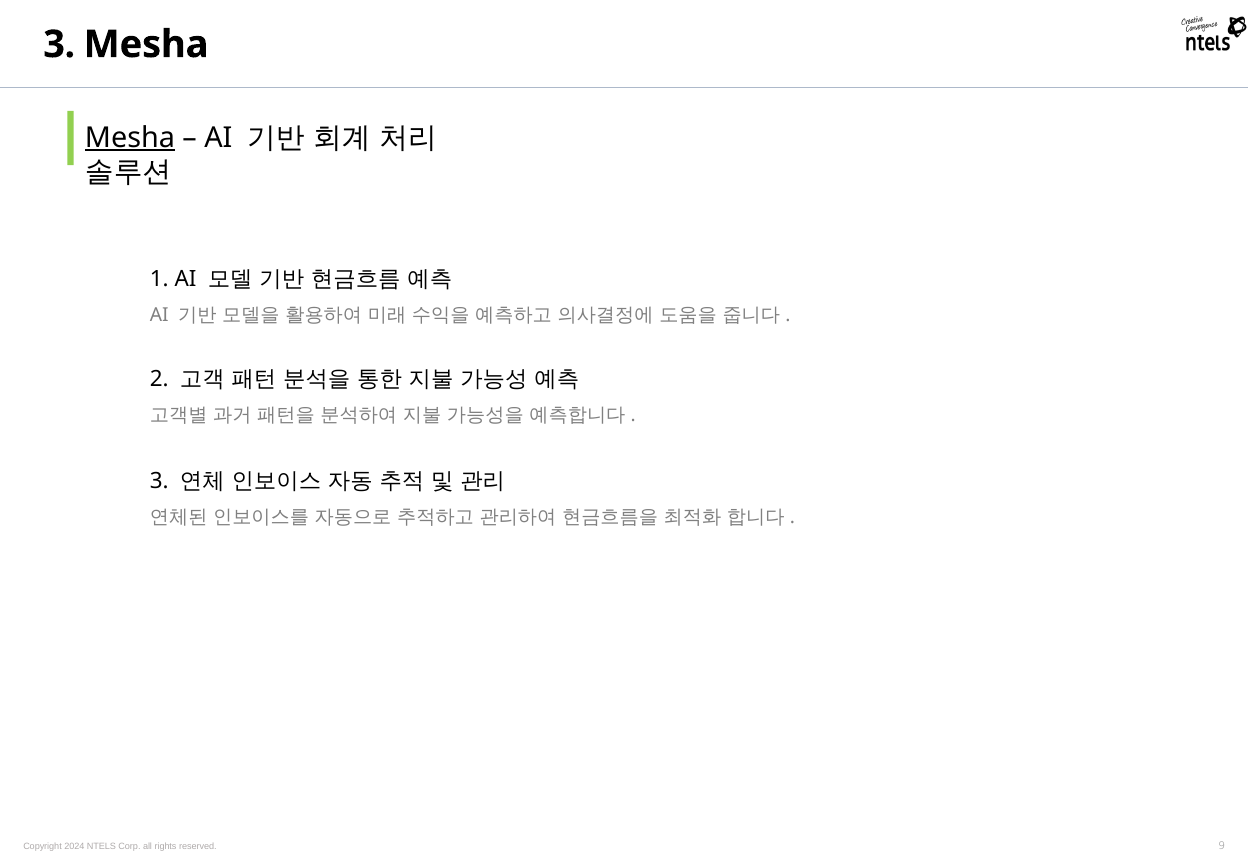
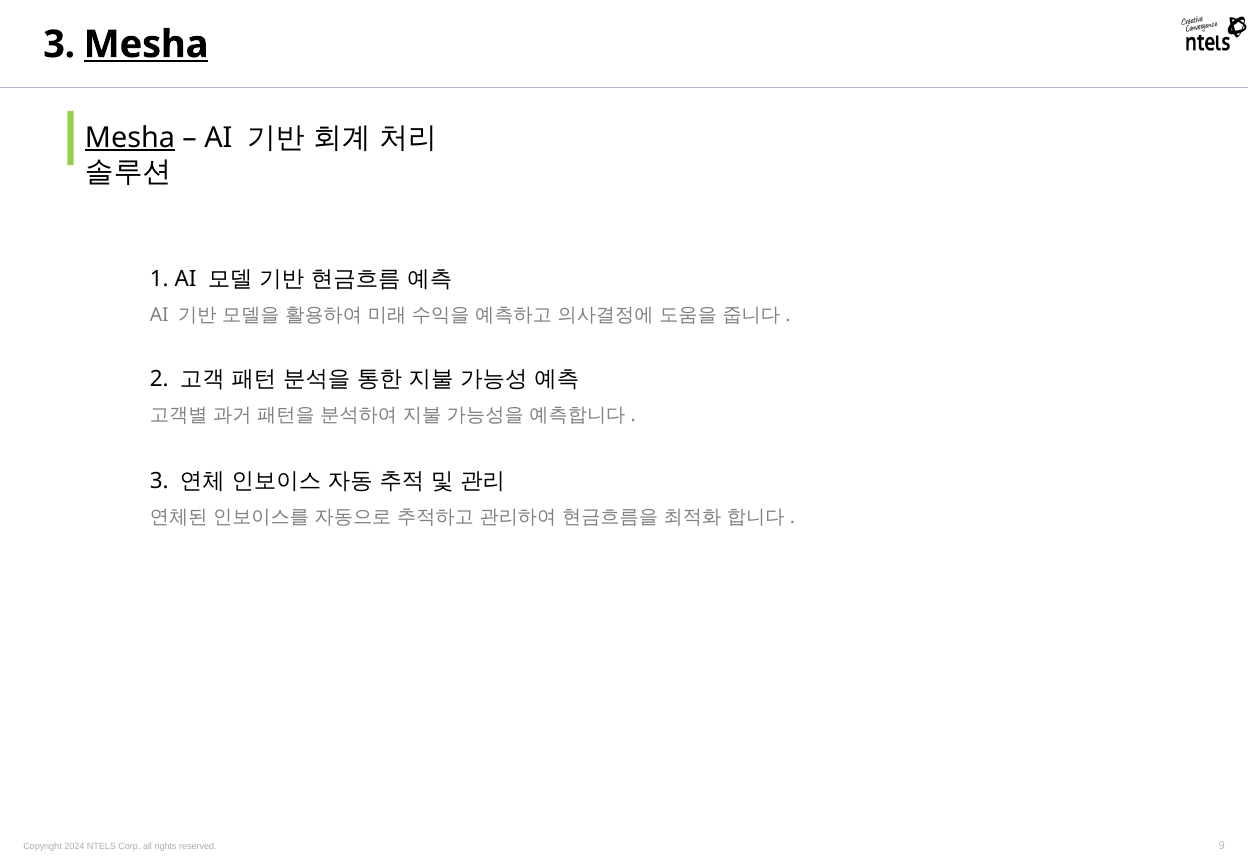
Mesha underline: none -> present (146, 44)
